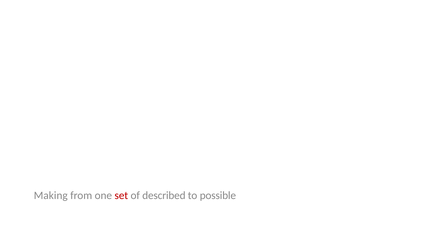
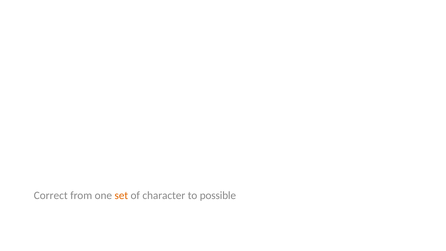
Making: Making -> Correct (51, 195)
set colour: red -> orange (121, 195)
described: described -> character (164, 195)
